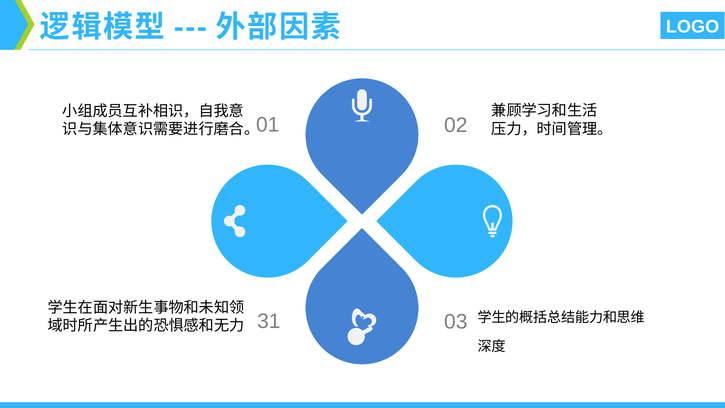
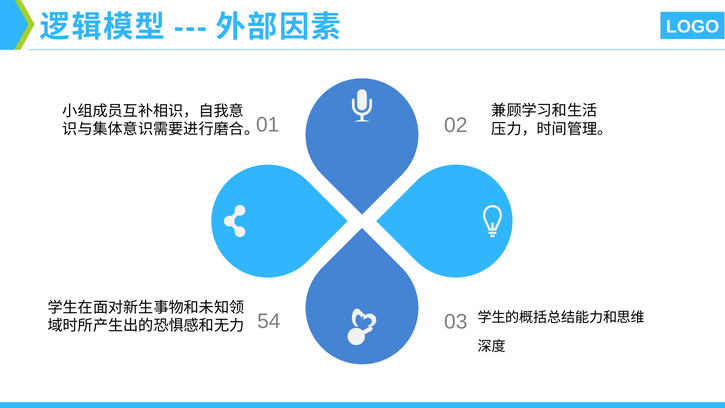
31: 31 -> 54 (269, 321)
